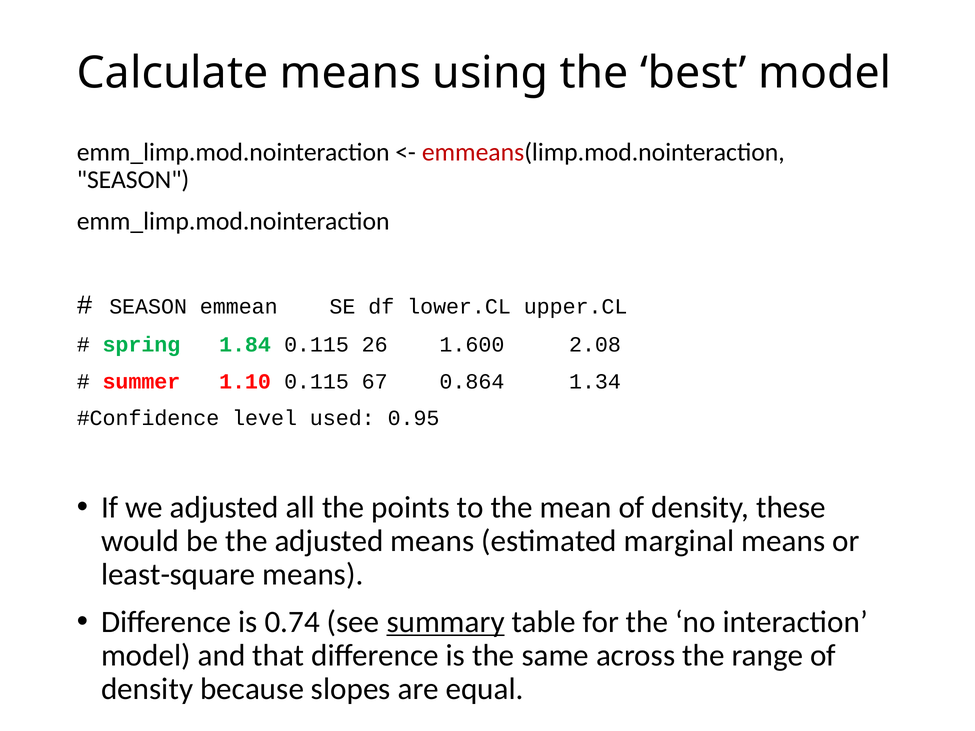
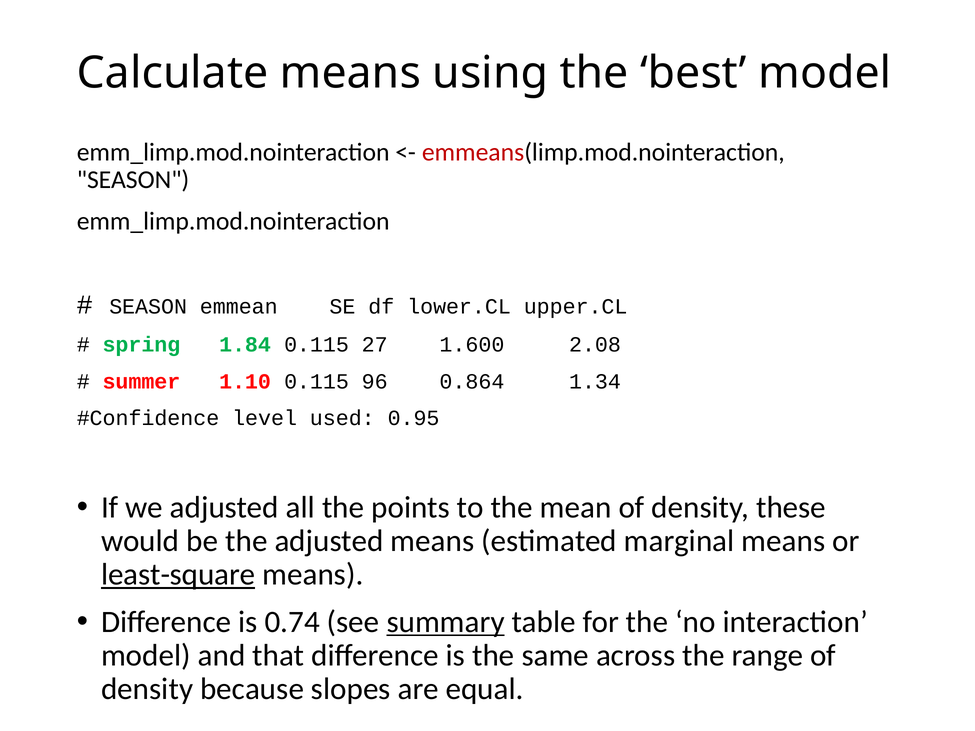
26: 26 -> 27 (375, 345)
67: 67 -> 96 (375, 382)
least-square underline: none -> present (178, 575)
